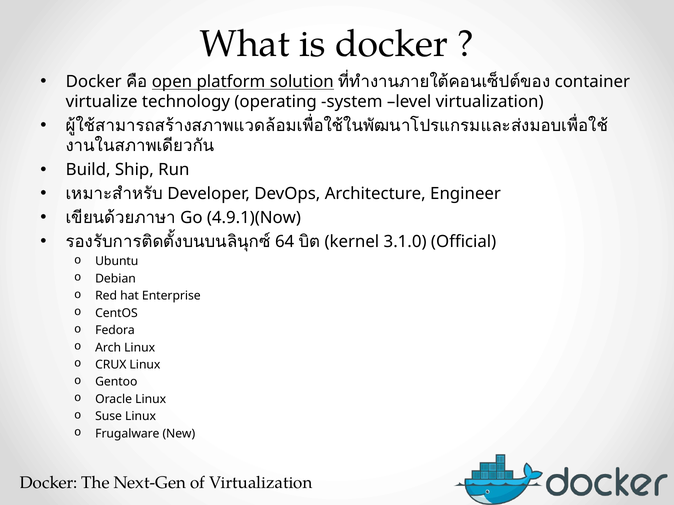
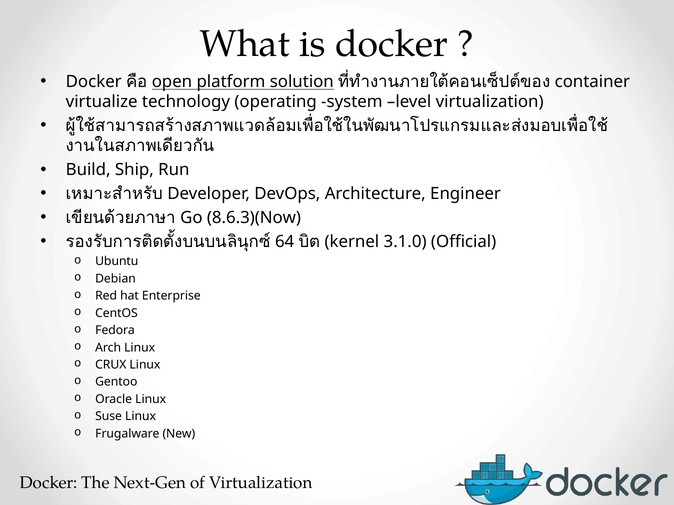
4.9.1)(Now: 4.9.1)(Now -> 8.6.3)(Now (254, 218)
